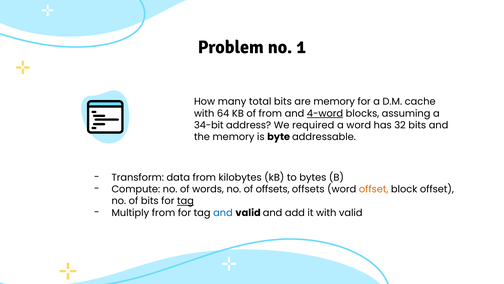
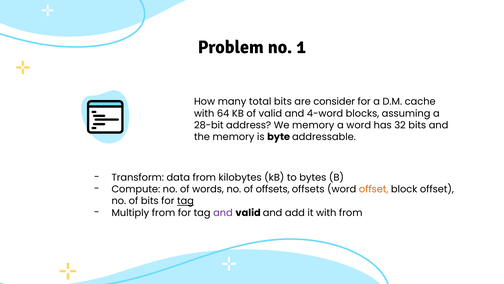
are memory: memory -> consider (334, 102)
of from: from -> valid (270, 113)
4-word underline: present -> none (325, 113)
34-bit: 34-bit -> 28-bit (209, 125)
We required: required -> memory (313, 125)
and colour: blue -> purple (223, 212)
with valid: valid -> from (351, 212)
